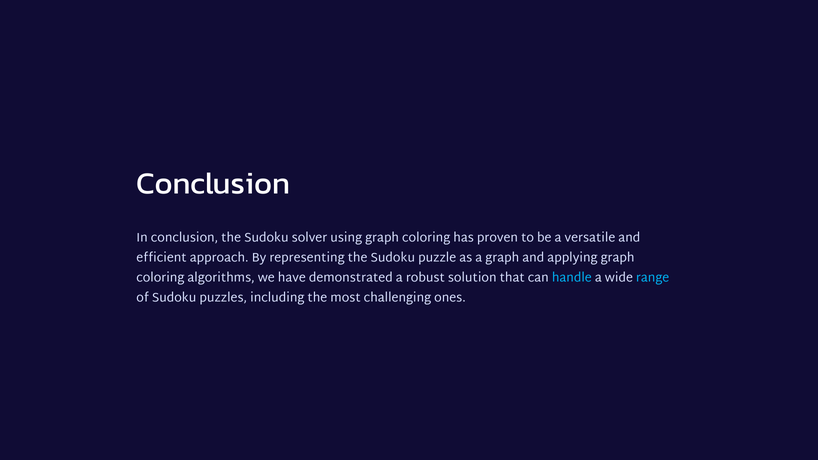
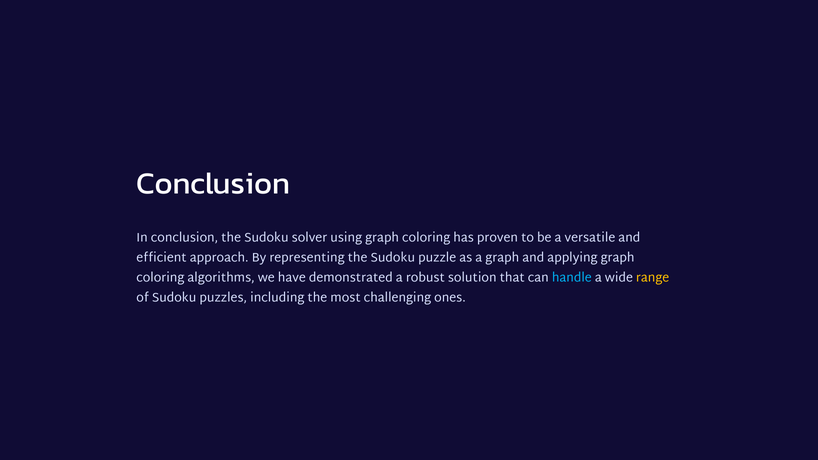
range colour: light blue -> yellow (653, 278)
